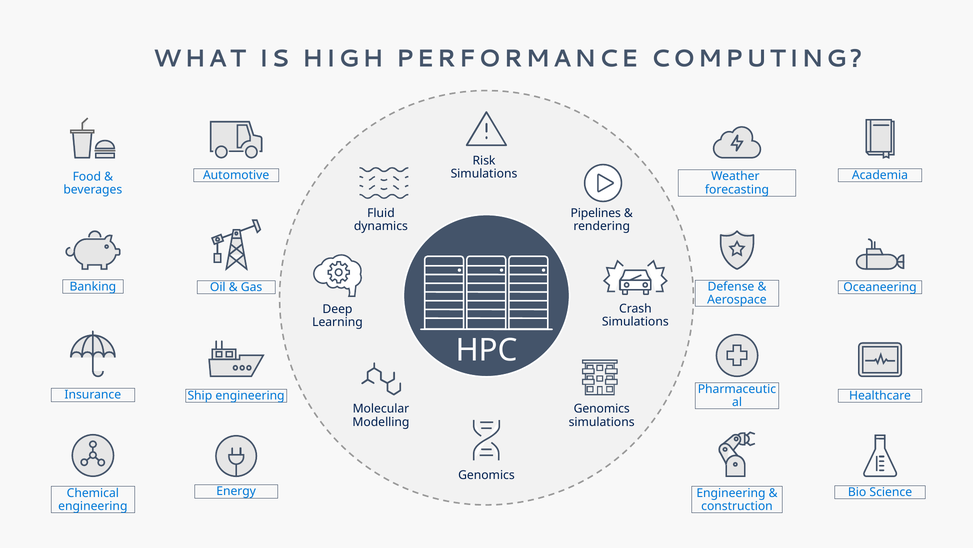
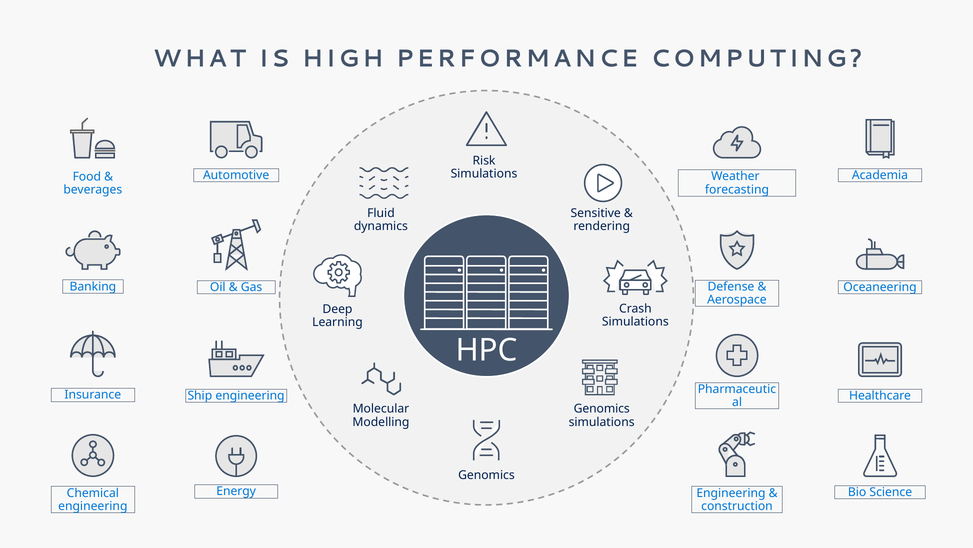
Pipelines: Pipelines -> Sensitive (596, 213)
